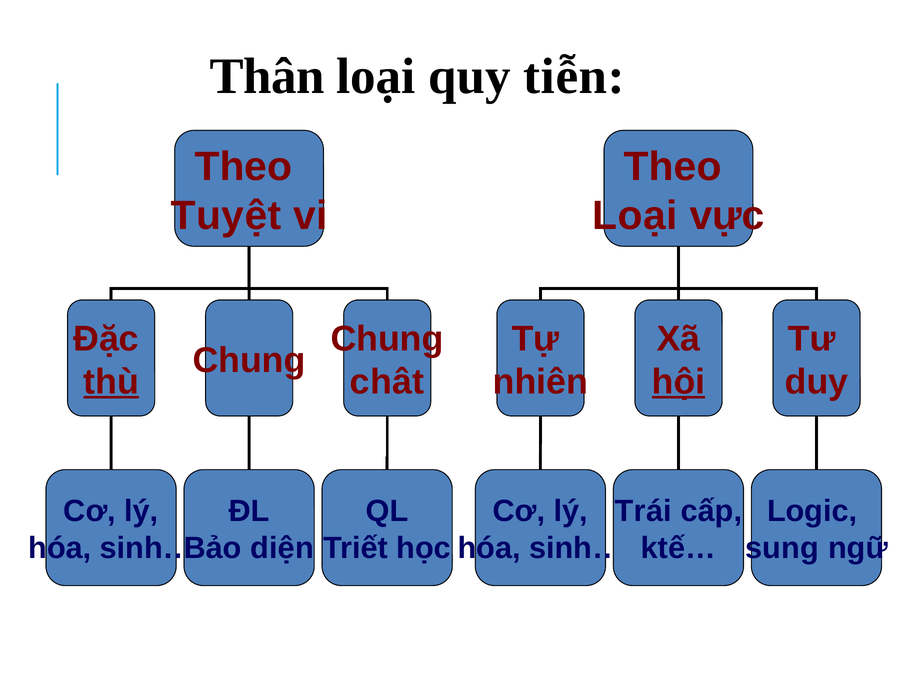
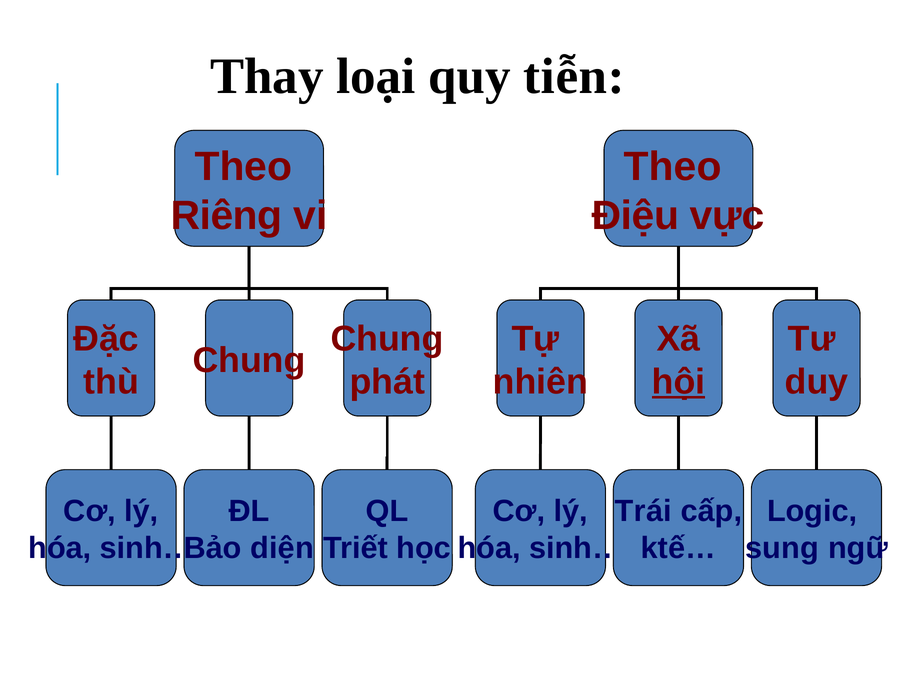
Thân: Thân -> Thay (267, 76)
Tuyệt: Tuyệt -> Riêng (226, 216)
Loại: Loại -> Điệu (635, 216)
thù underline: present -> none (111, 382)
chât: chât -> phát (387, 382)
